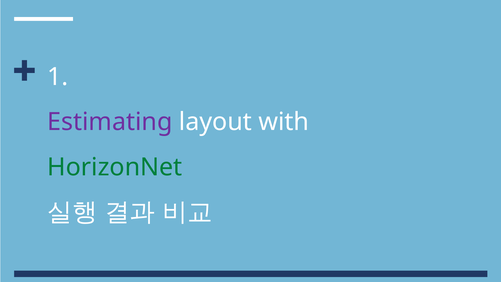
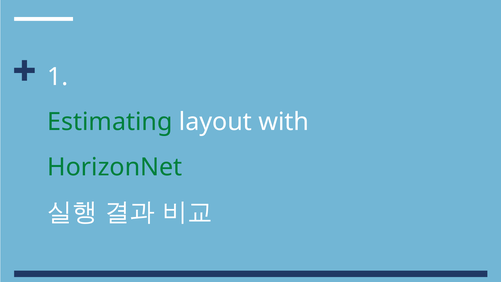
Estimating colour: purple -> green (110, 122)
